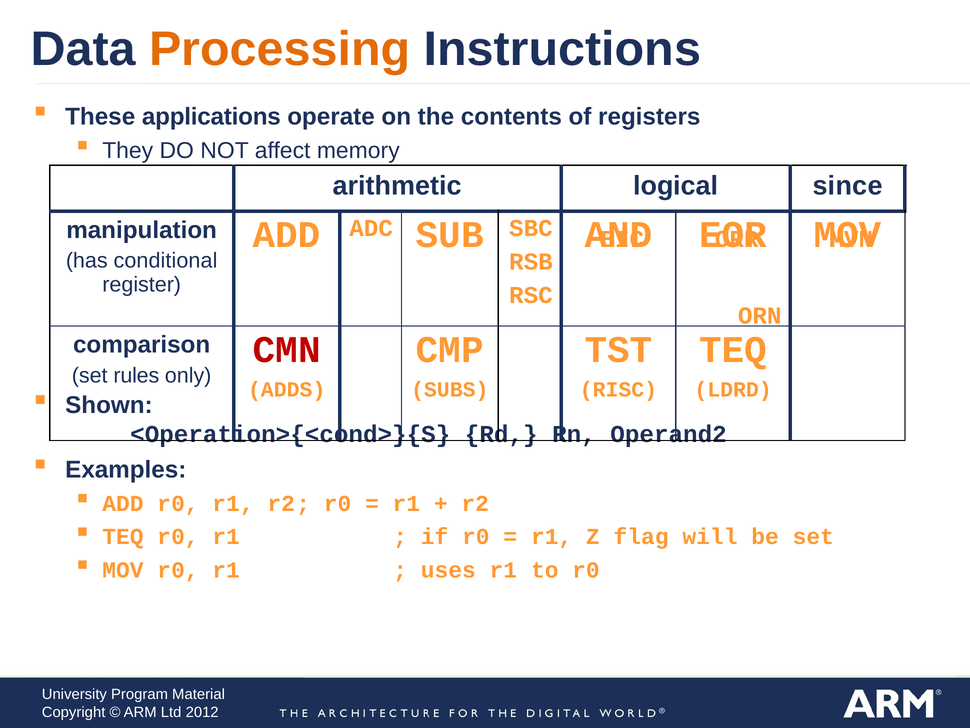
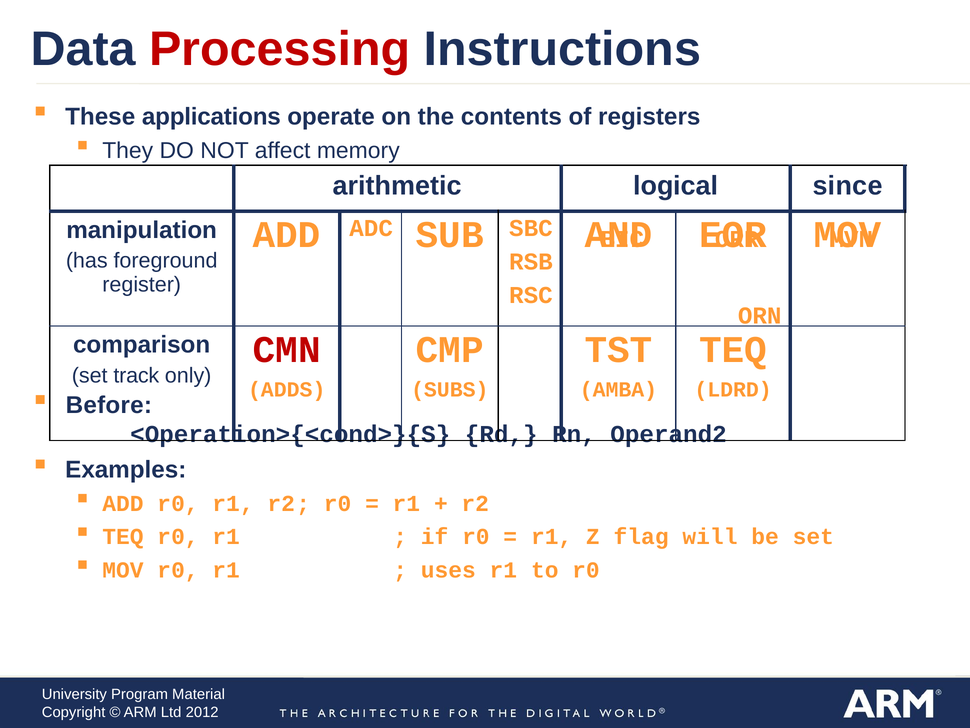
Processing colour: orange -> red (280, 49)
conditional: conditional -> foreground (166, 261)
rules: rules -> track (136, 375)
RISC: RISC -> AMBA (618, 389)
Shown: Shown -> Before (109, 405)
